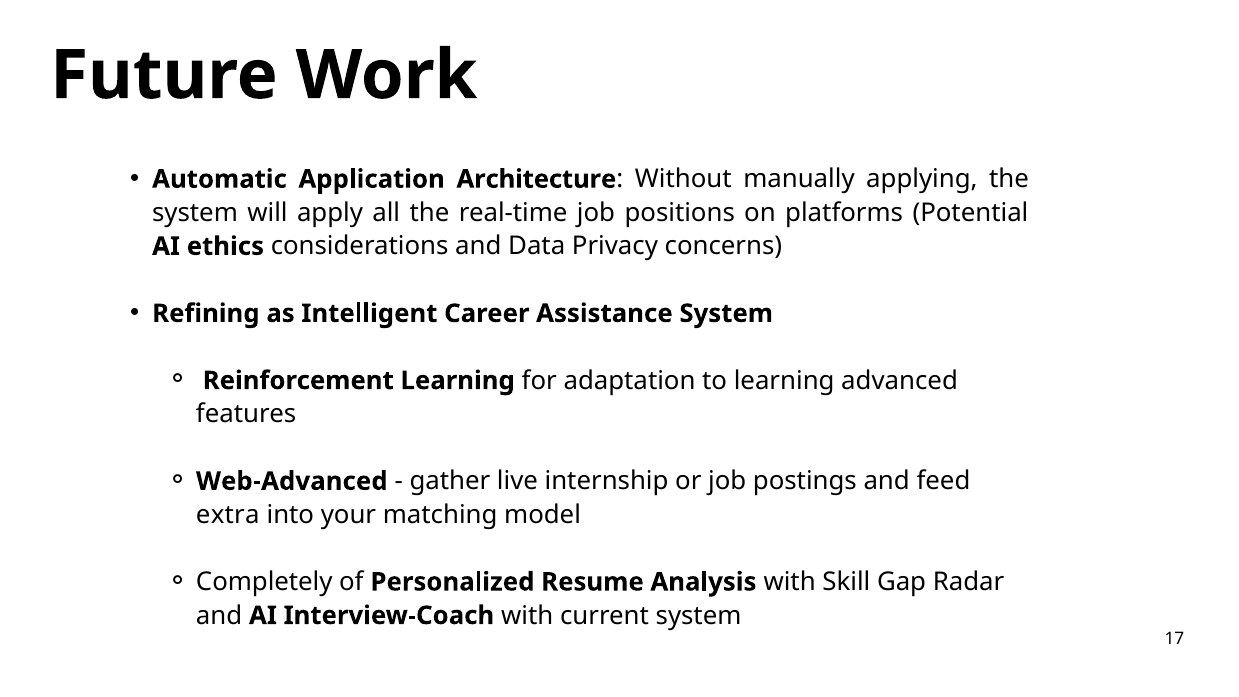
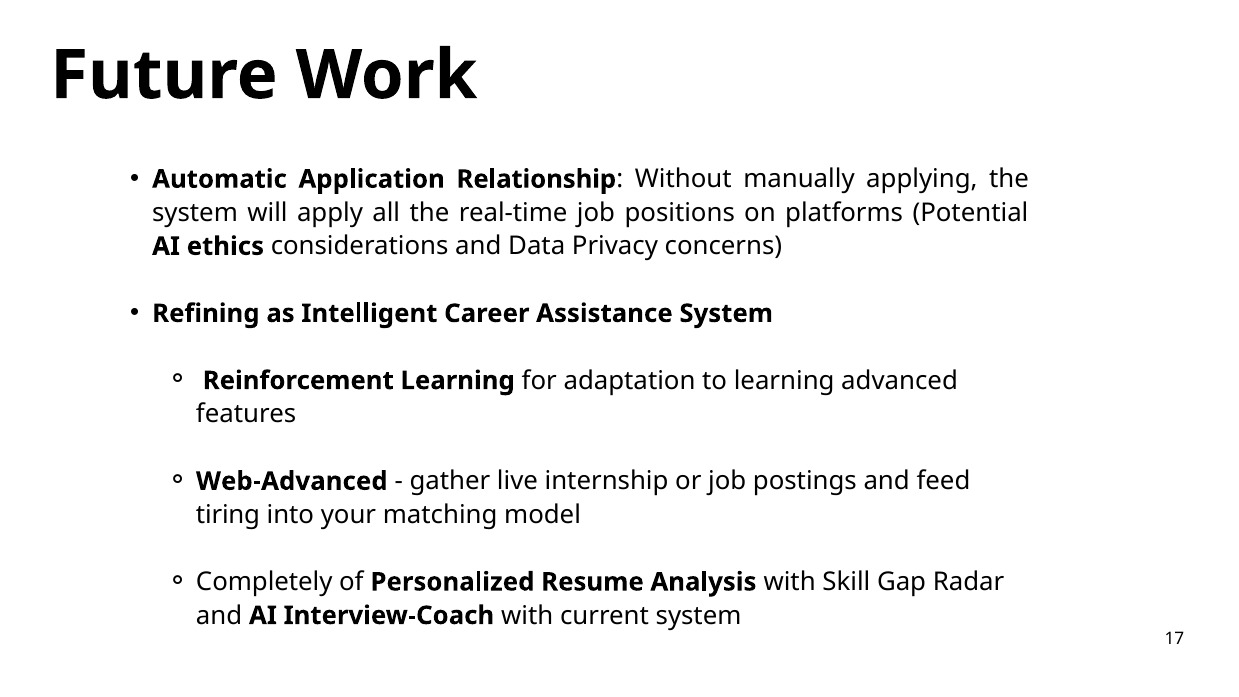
Architecture: Architecture -> Relationship (536, 179)
extra: extra -> tiring (228, 515)
